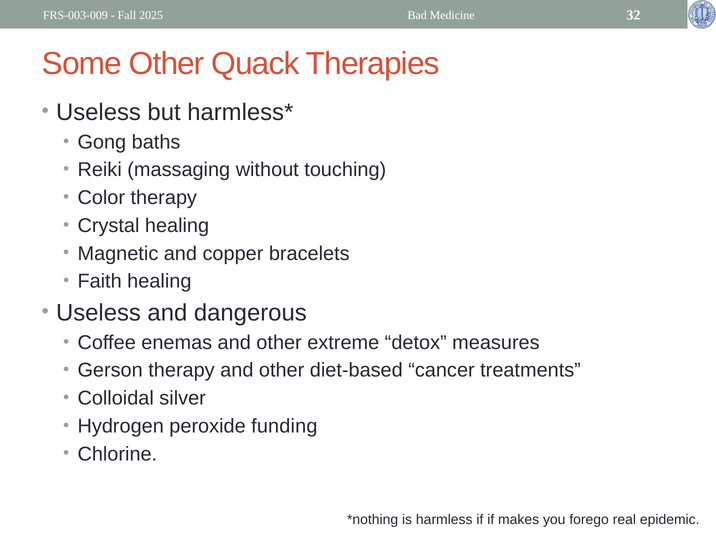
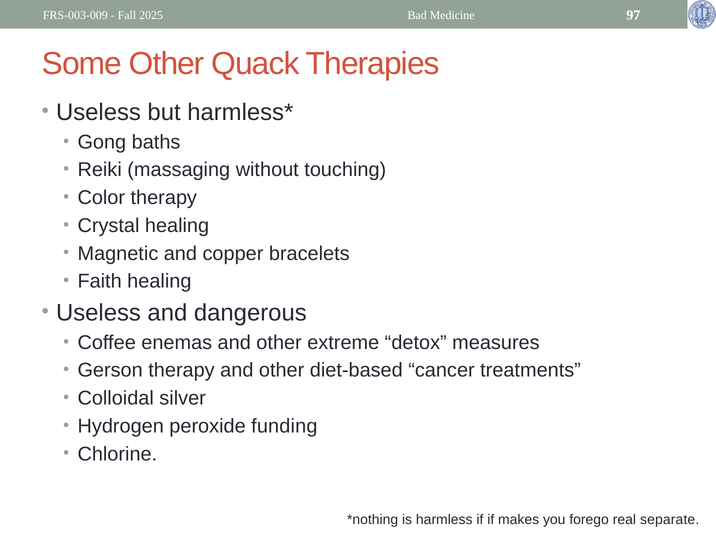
32: 32 -> 97 (633, 15)
epidemic: epidemic -> separate (670, 519)
